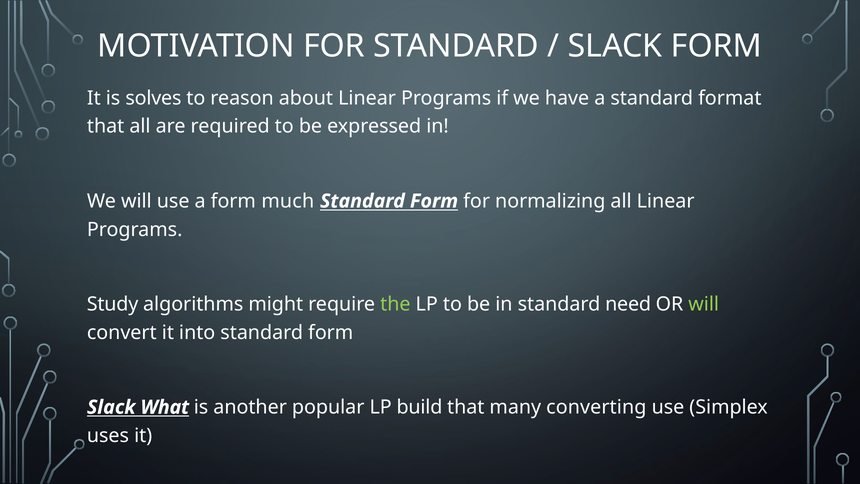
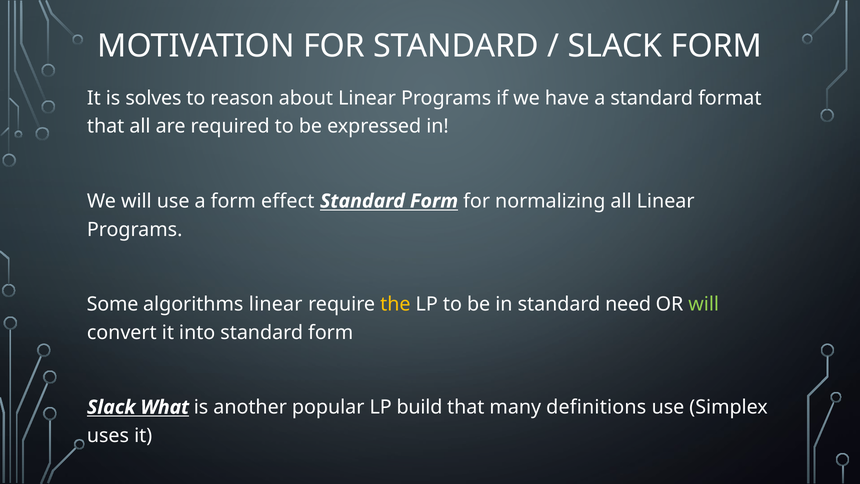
much: much -> effect (288, 201)
Study: Study -> Some (113, 304)
algorithms might: might -> linear (276, 304)
the colour: light green -> yellow (395, 304)
converting: converting -> definitions (596, 407)
